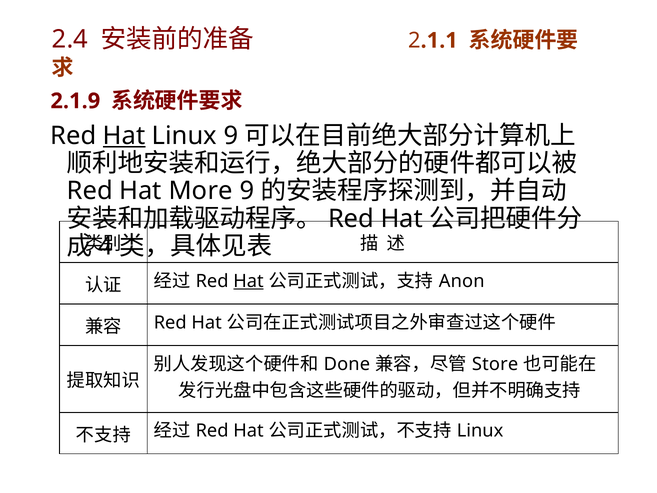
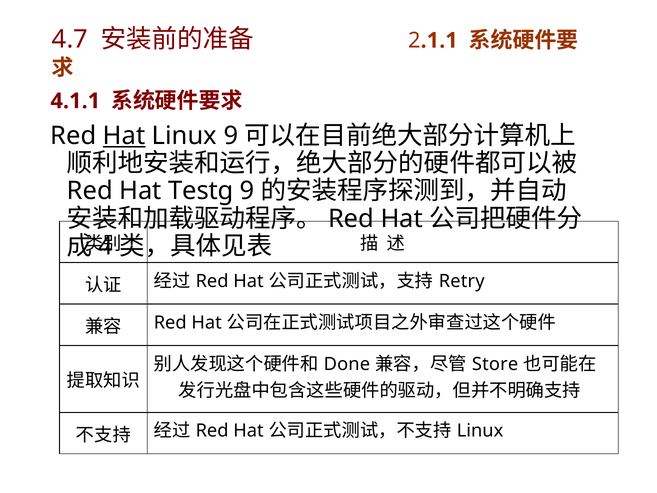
2.4: 2.4 -> 4.7 (70, 39)
2.1.9: 2.1.9 -> 4.1.1 (75, 101)
More: More -> Testg (201, 191)
Hat underline: present -> none (248, 281)
Anon: Anon -> Retry (462, 281)
